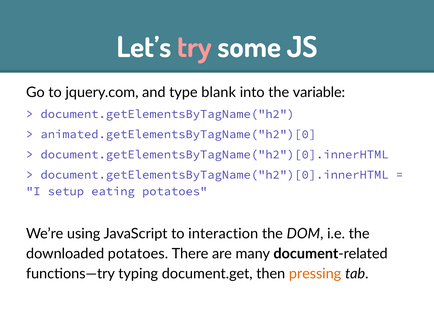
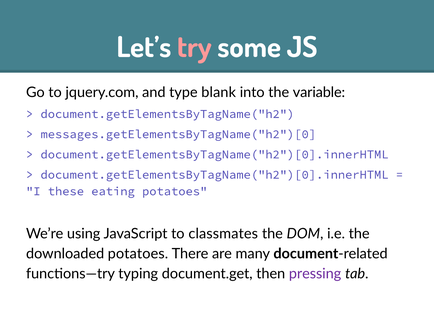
animated.getElementsByTagName("h2")[0: animated.getElementsByTagName("h2")[0 -> messages.getElementsByTagName("h2")[0 (178, 134)
setup: setup -> these (66, 192)
interaction: interaction -> classmates (223, 234)
pressing colour: orange -> purple (315, 274)
